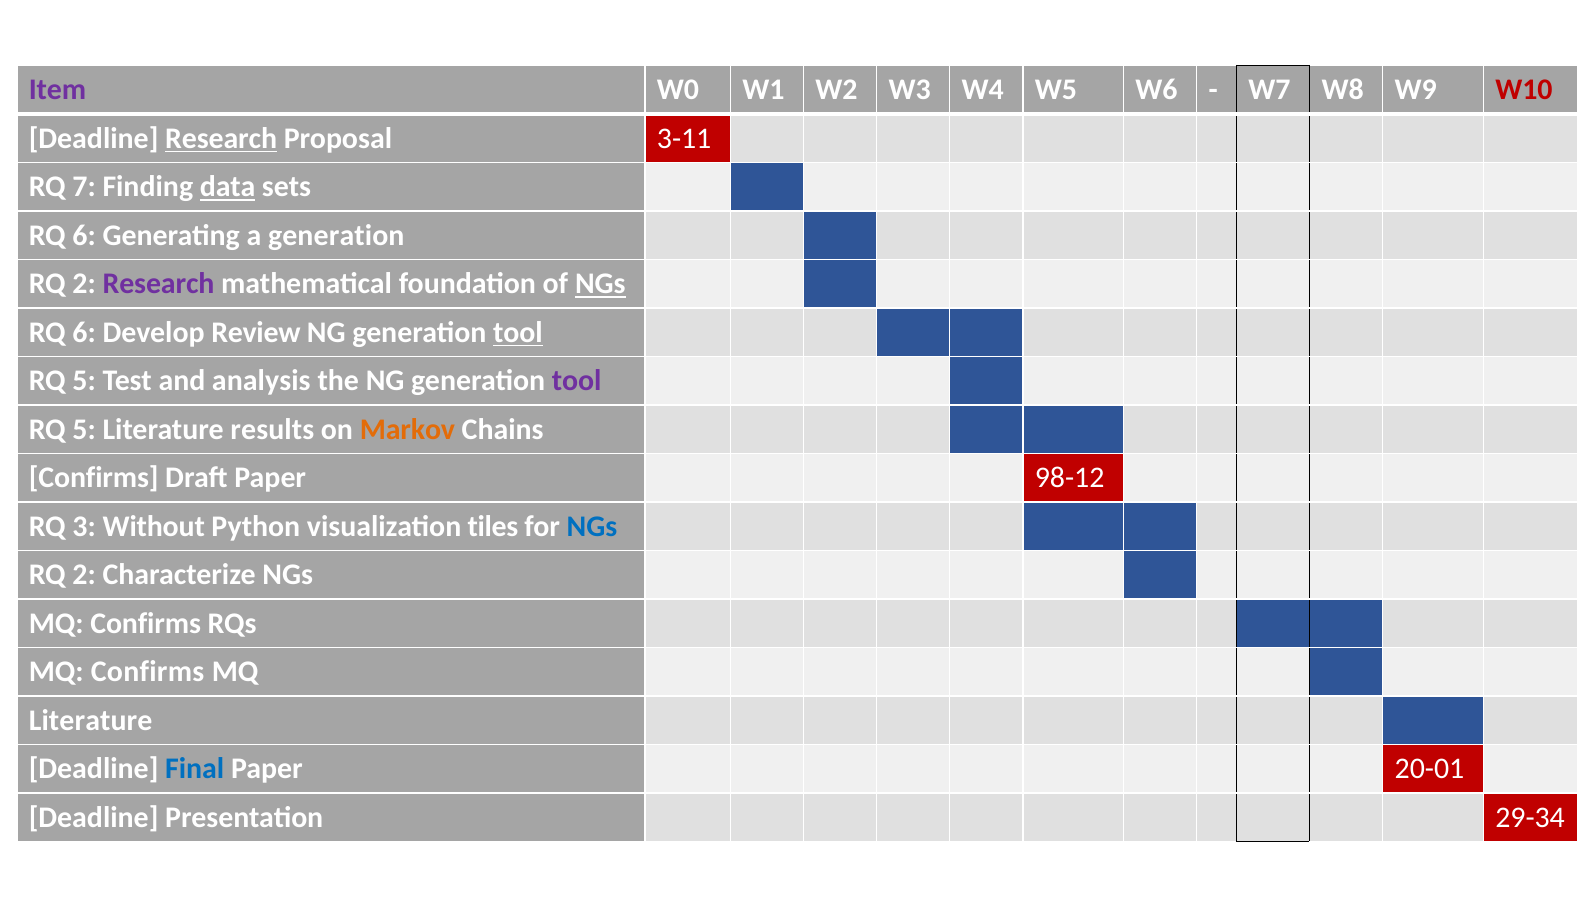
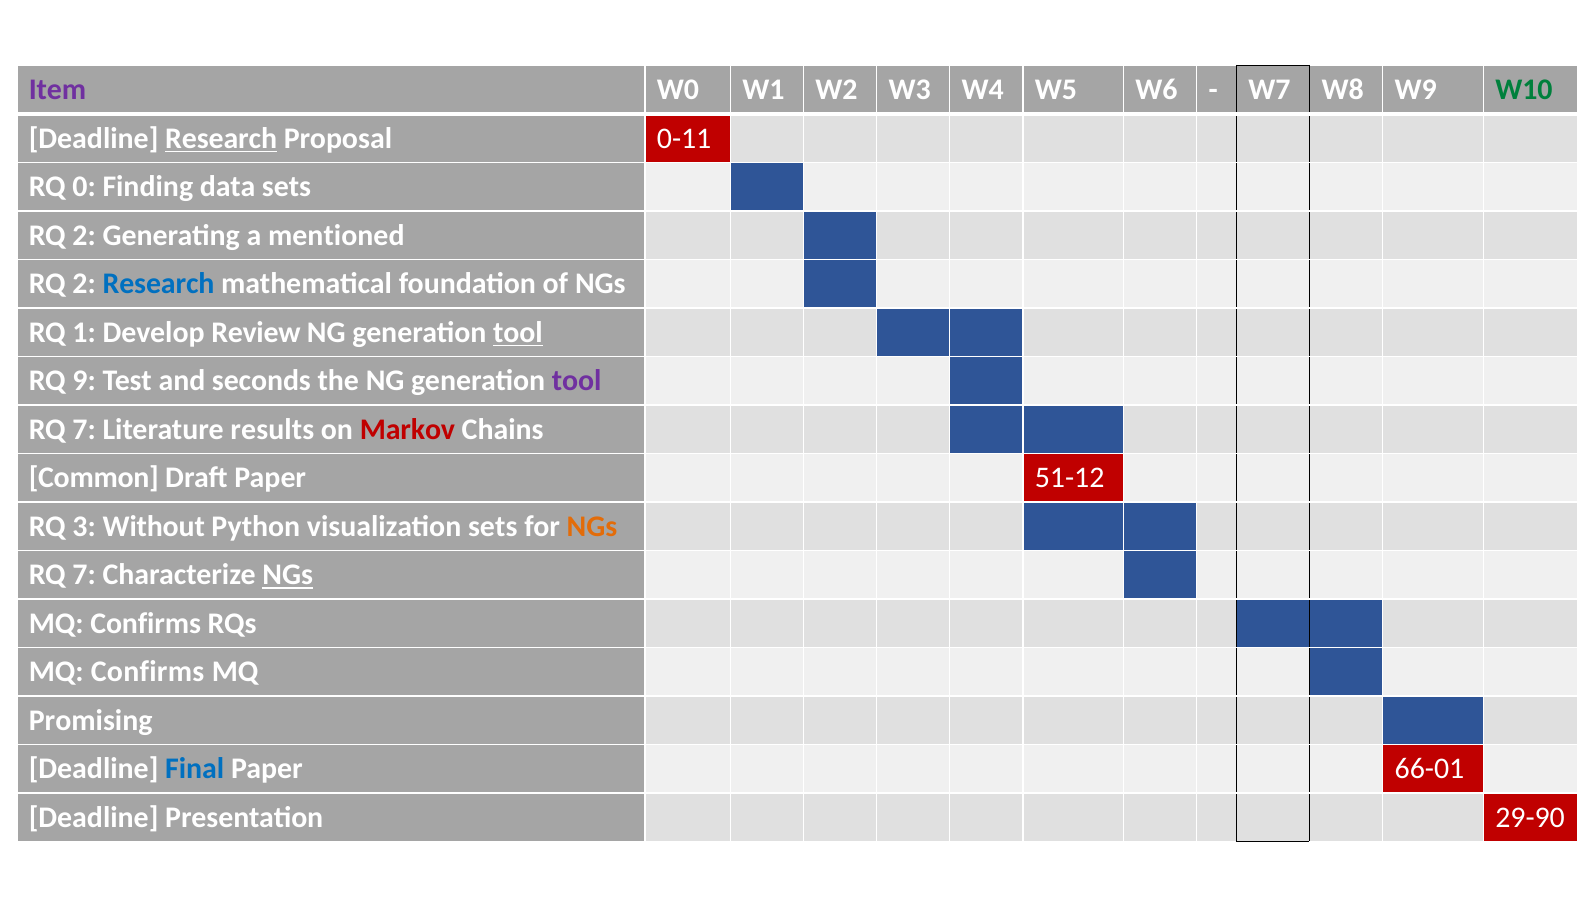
W10 colour: red -> green (1524, 90)
3-11: 3-11 -> 0-11 (684, 139)
7: 7 -> 0 (84, 187)
data underline: present -> none (228, 187)
6: 6 -> 2 (84, 236)
a generation: generation -> mentioned (336, 236)
Research colour: purple -> blue (159, 284)
NGs underline: present -> none (600, 284)
6: 6 -> 1 (84, 333)
5: 5 -> 9 (84, 381)
analysis: analysis -> seconds (261, 381)
5: 5 -> 7 (84, 430)
Markov colour: orange -> red (408, 430)
Confirms: Confirms -> Common (94, 478)
98-12: 98-12 -> 51-12 (1070, 478)
visualization tiles: tiles -> sets (493, 527)
NGs colour: blue -> orange (592, 527)
2: 2 -> 7 (84, 575)
NGs underline: none -> present (288, 575)
Literature: Literature -> Promising (91, 721)
20-01: 20-01 -> 66-01 (1430, 769)
29-34: 29-34 -> 29-90 (1530, 818)
